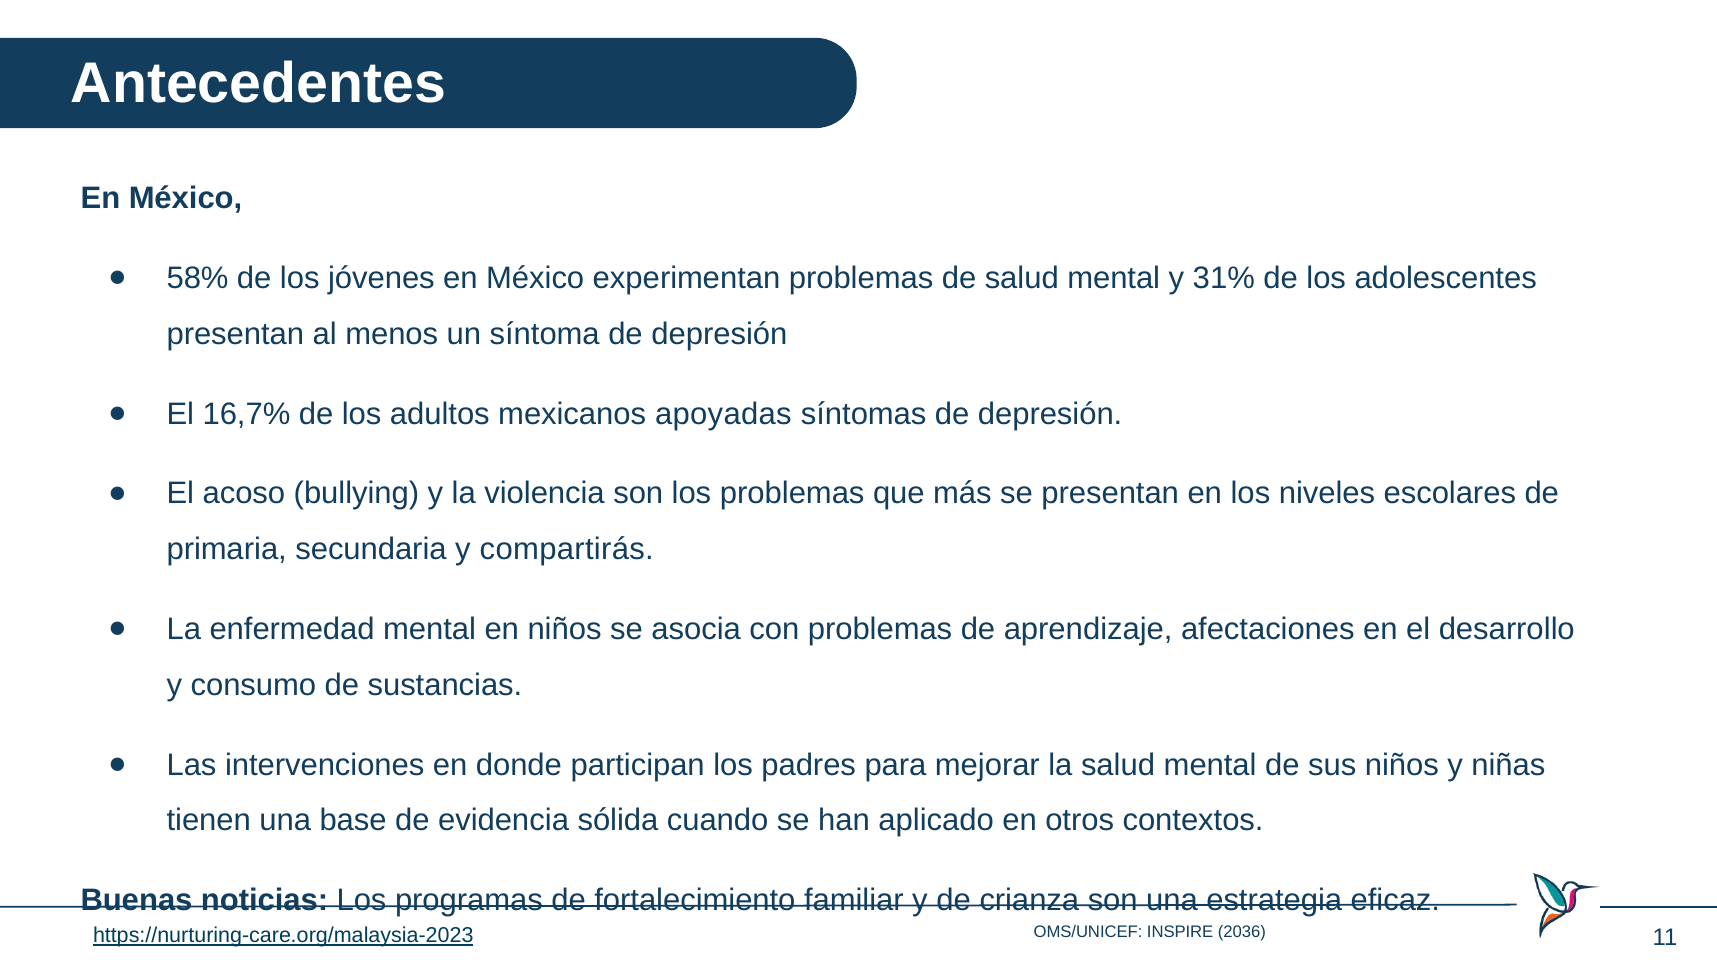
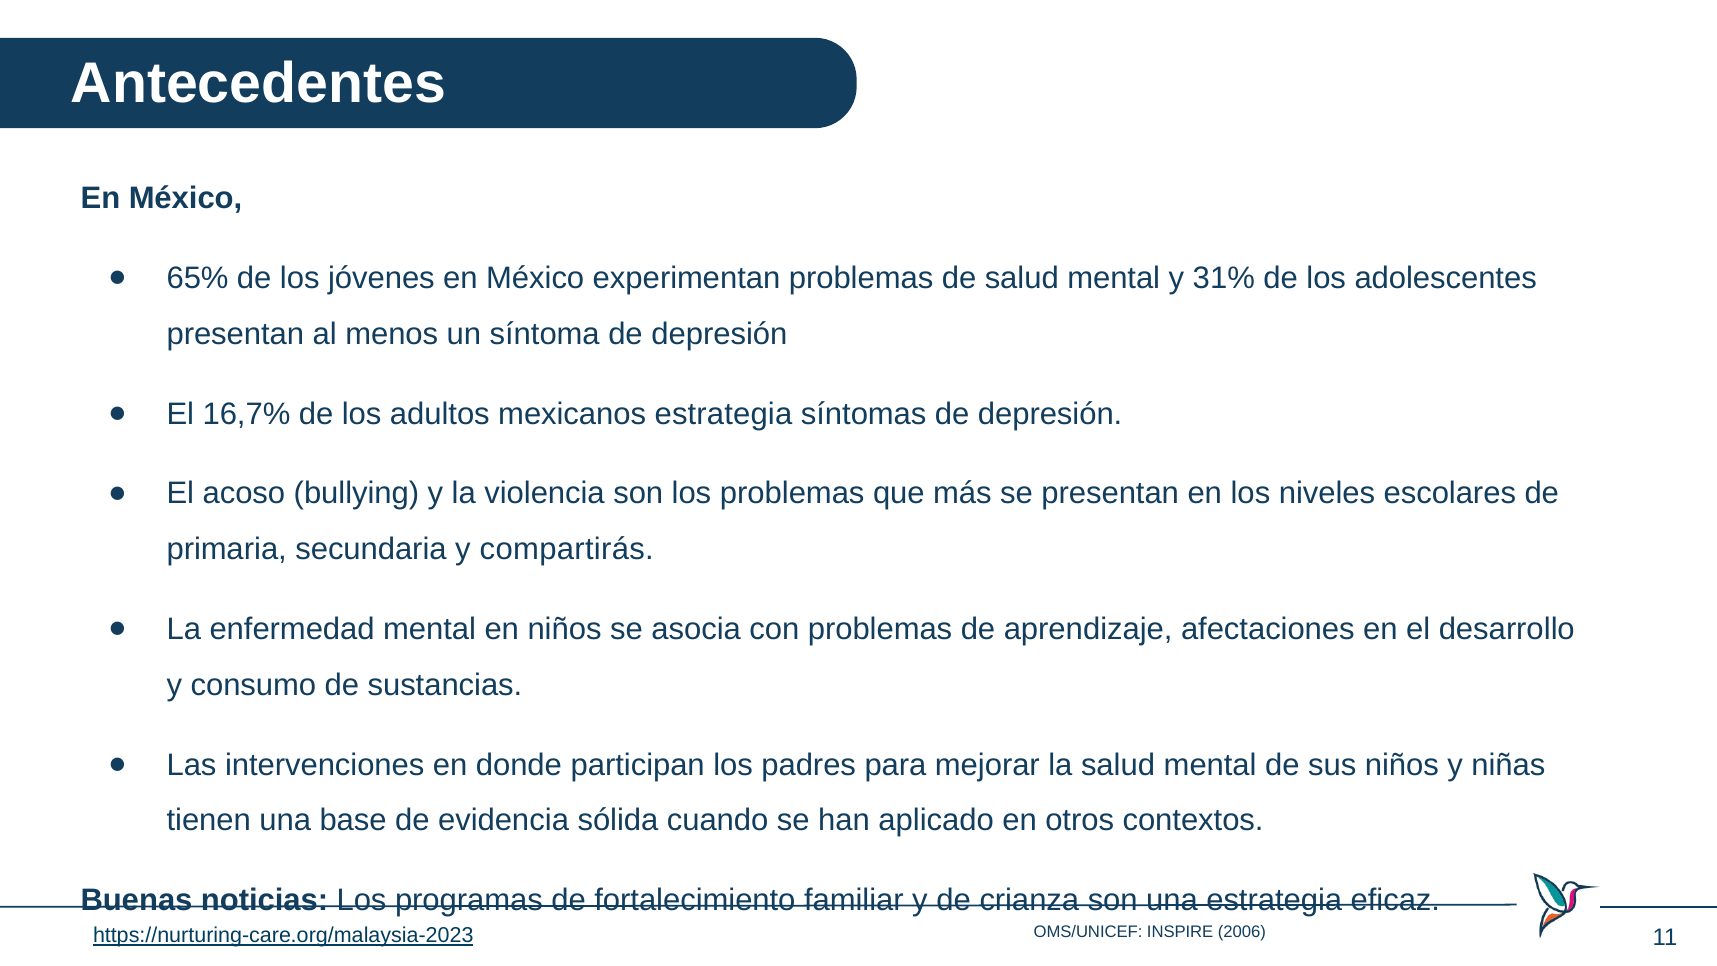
58%: 58% -> 65% (198, 278)
mexicanos apoyadas: apoyadas -> estrategia (723, 414)
2036: 2036 -> 2006 (1242, 932)
